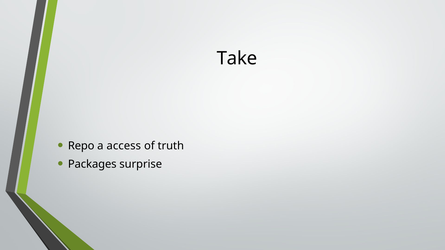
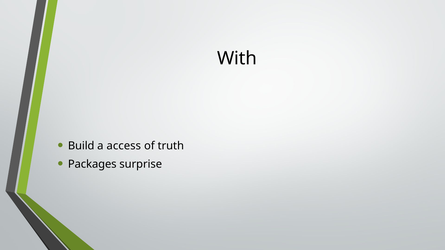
Take: Take -> With (237, 58)
Repo: Repo -> Build (81, 146)
